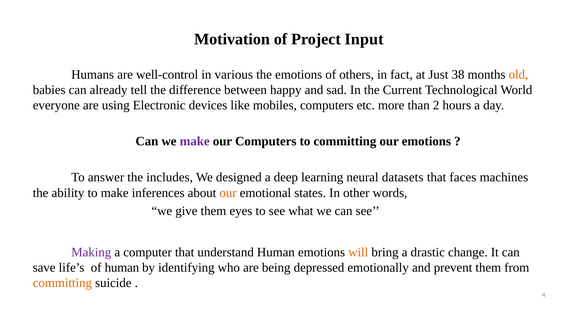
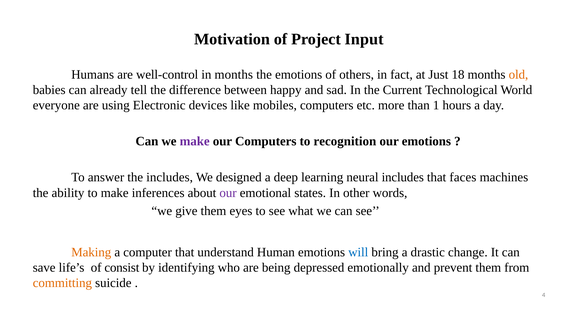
in various: various -> months (234, 74)
38: 38 -> 18 (458, 74)
2: 2 -> 1 (436, 105)
to committing: committing -> recognition (345, 141)
neural datasets: datasets -> includes (403, 177)
our colour: orange -> purple (228, 192)
Making colour: purple -> orange (91, 251)
will colour: orange -> blue (358, 251)
of human: human -> consist (122, 267)
